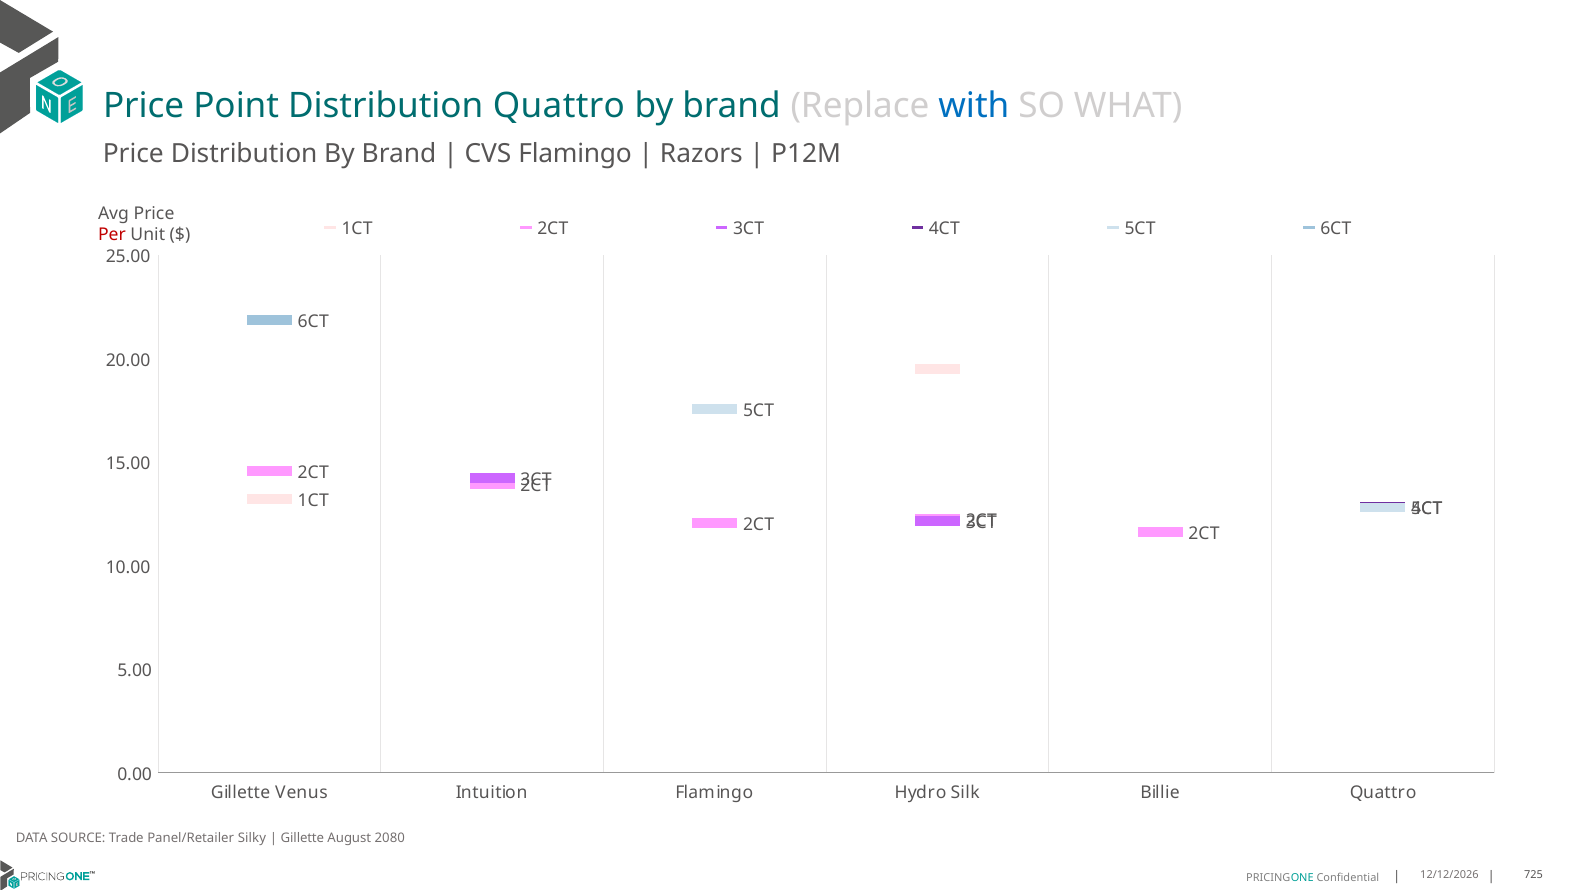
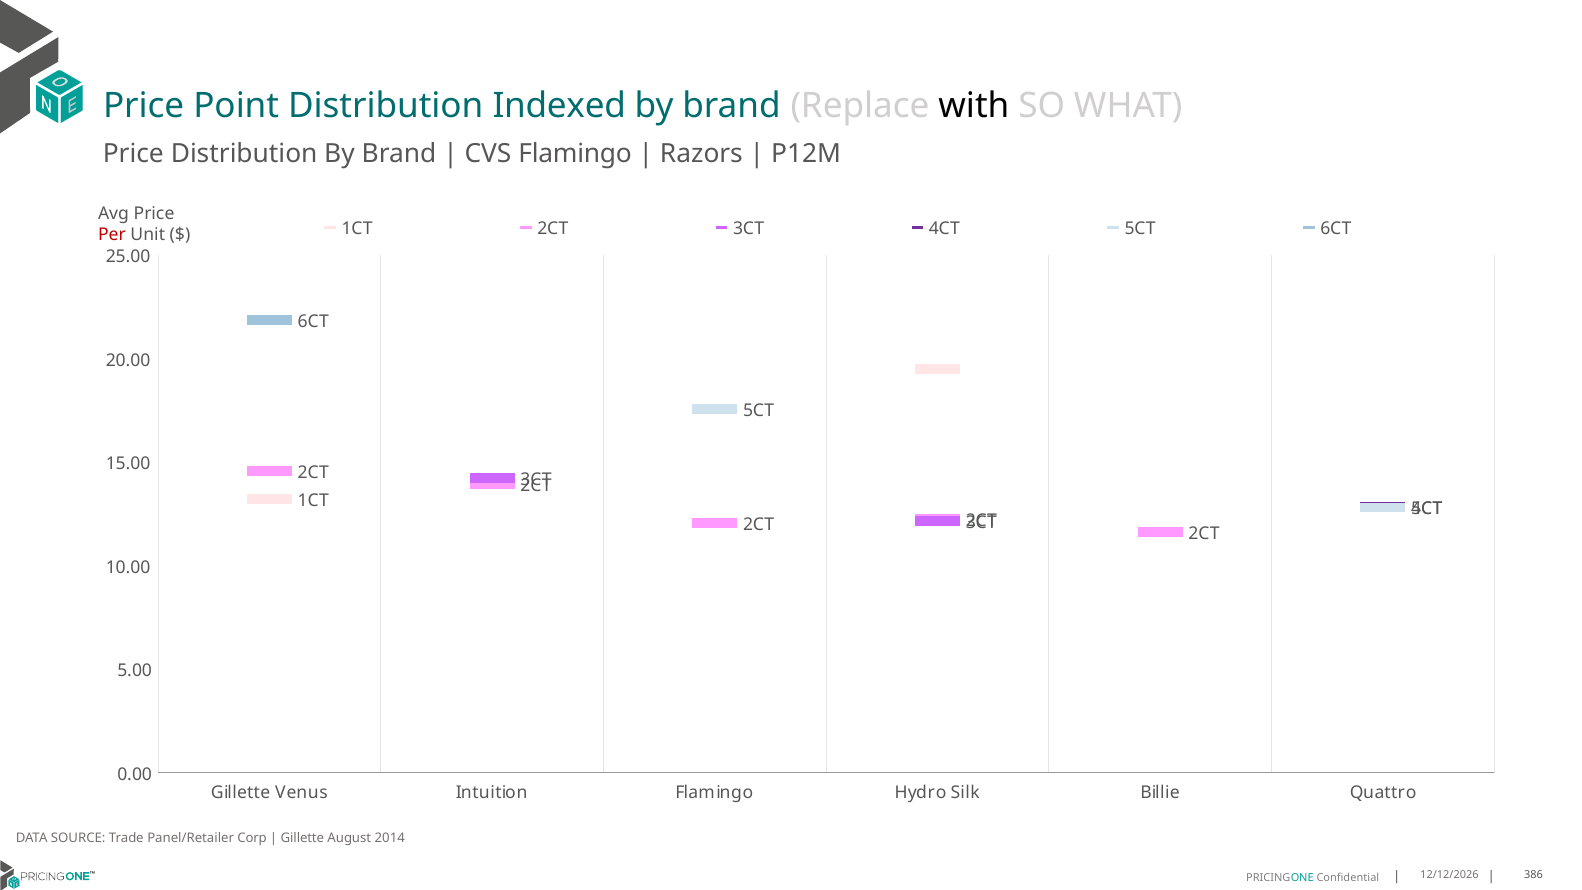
Distribution Quattro: Quattro -> Indexed (559, 106)
with colour: blue -> black (974, 106)
Silky: Silky -> Corp (252, 838)
2080: 2080 -> 2014 (390, 838)
725: 725 -> 386 (1534, 875)
